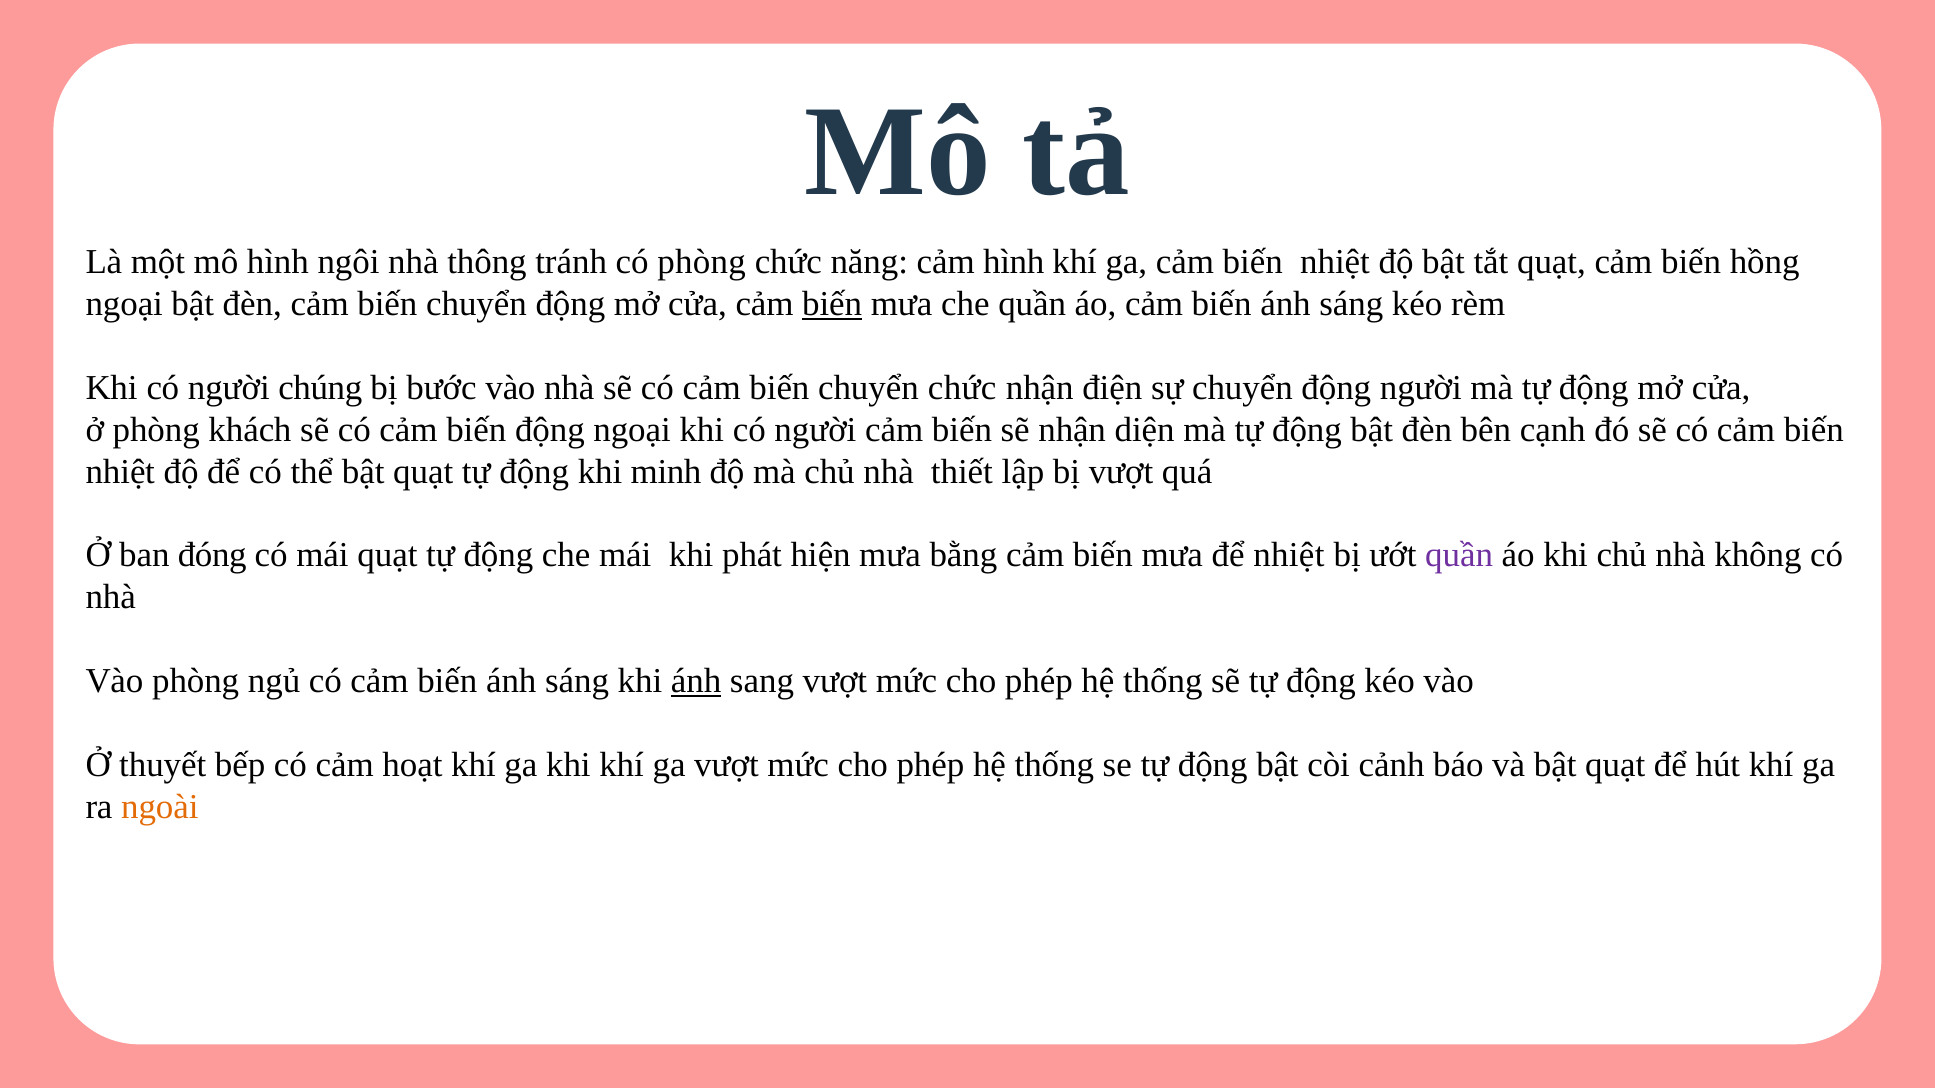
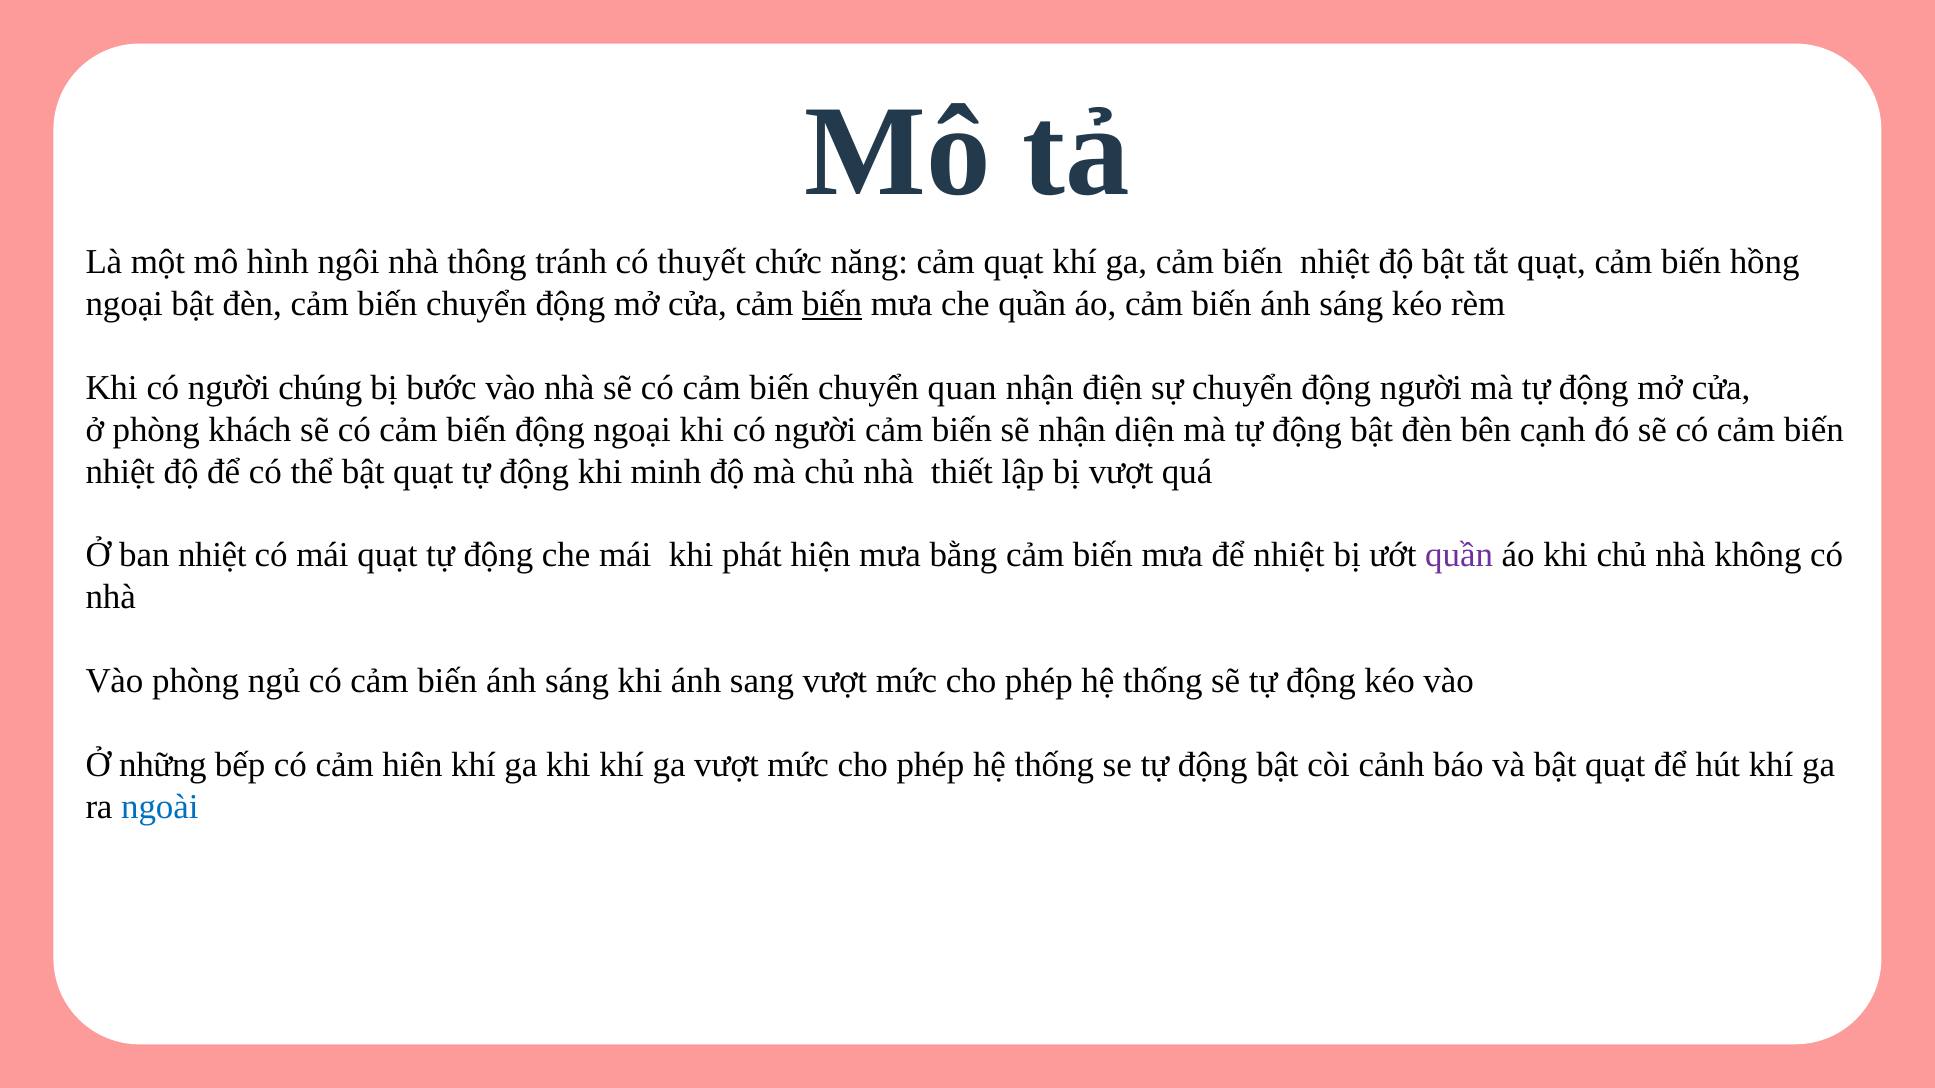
có phòng: phòng -> thuyết (702, 262)
cảm hình: hình -> quạt (1014, 262)
chuyển chức: chức -> quan (962, 388)
ban đóng: đóng -> nhiệt (212, 556)
ánh underline: present -> none (696, 682)
thuyết: thuyết -> những (163, 766)
hoạt: hoạt -> hiên (412, 766)
ngoài colour: orange -> blue (160, 808)
